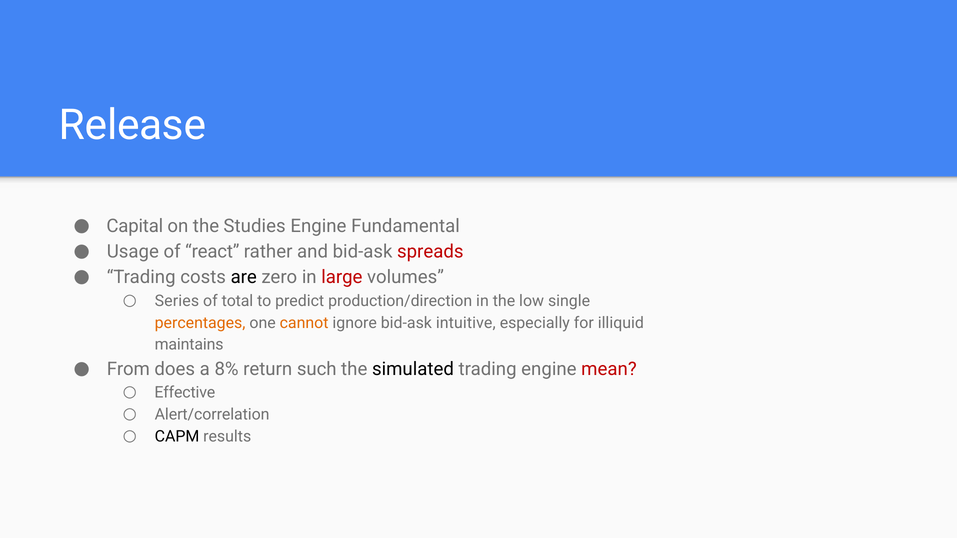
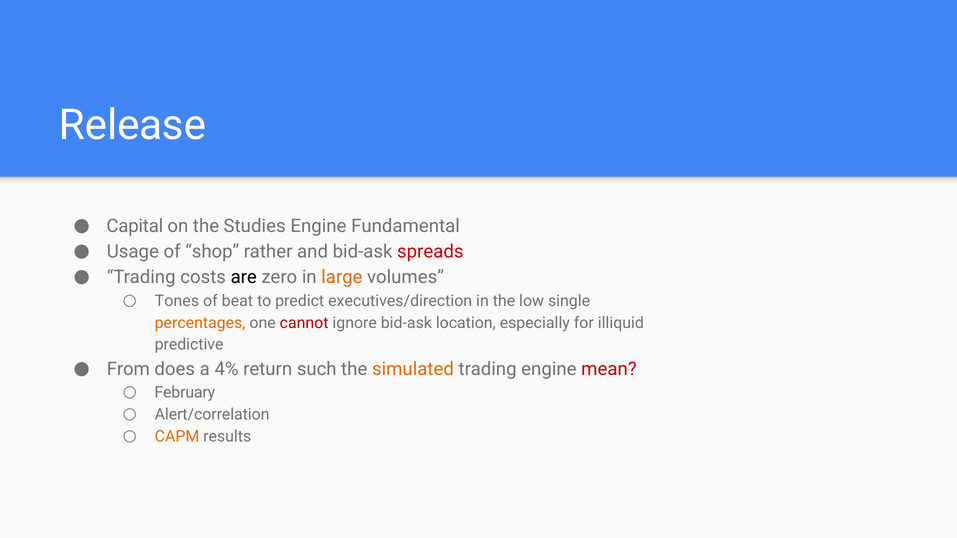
react: react -> shop (212, 252)
large colour: red -> orange (342, 278)
Series: Series -> Tones (177, 301)
total: total -> beat (237, 301)
production/direction: production/direction -> executives/direction (400, 301)
cannot colour: orange -> red (304, 323)
intuitive: intuitive -> location (466, 323)
maintains: maintains -> predictive (189, 345)
8%: 8% -> 4% (227, 369)
simulated colour: black -> orange (413, 369)
Effective: Effective -> February (185, 393)
CAPM colour: black -> orange (177, 437)
